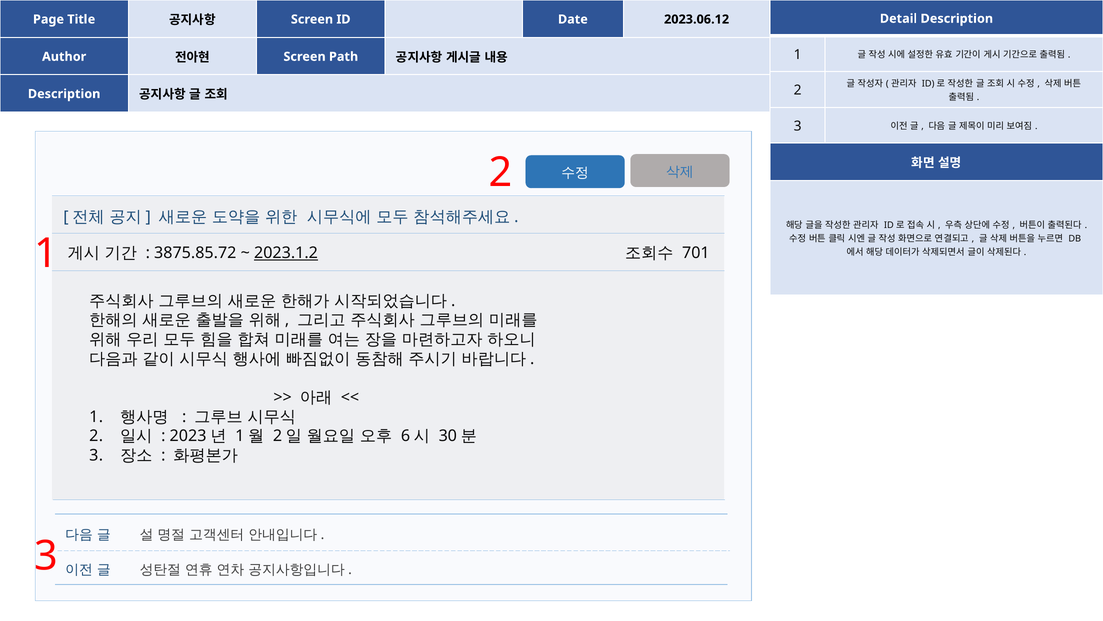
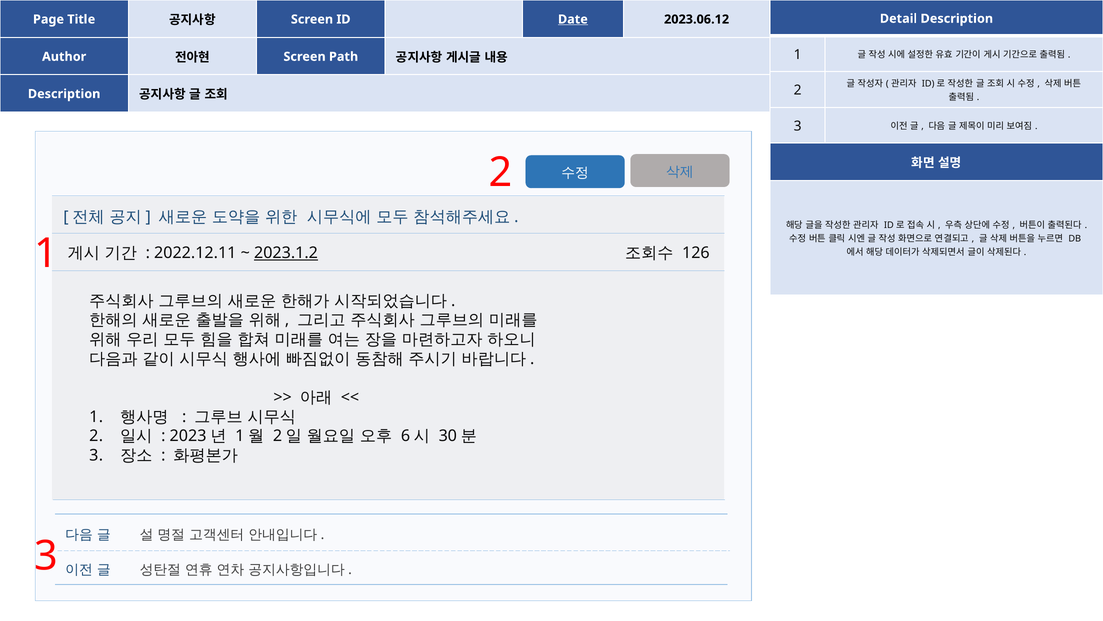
Date underline: none -> present (573, 19)
3875.85.72: 3875.85.72 -> 2022.12.11 (195, 253)
701: 701 -> 126 (696, 253)
